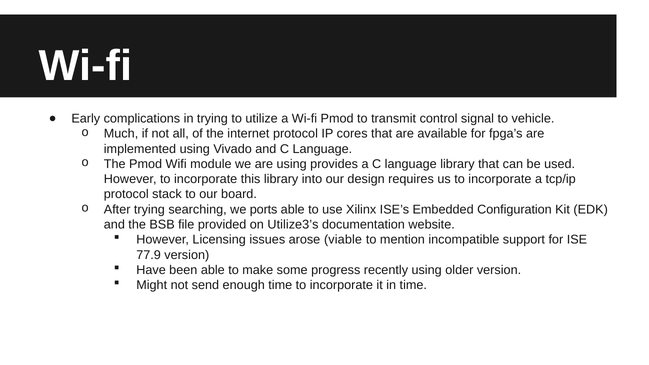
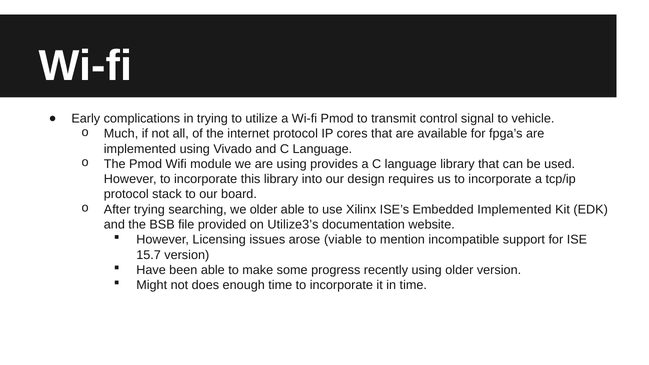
we ports: ports -> older (264, 210)
Embedded Configuration: Configuration -> Implemented (514, 210)
77.9: 77.9 -> 15.7 (149, 255)
send: send -> does (205, 285)
